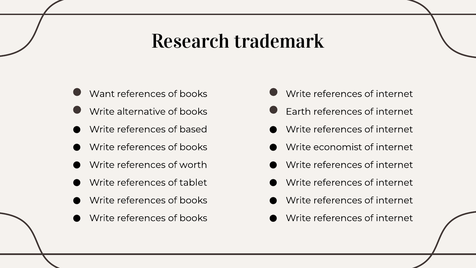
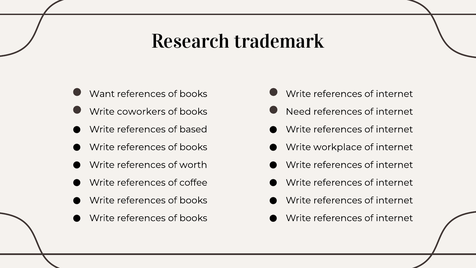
alternative: alternative -> coworkers (141, 112)
Earth: Earth -> Need (298, 112)
economist: economist -> workplace (338, 147)
tablet: tablet -> coffee (193, 182)
